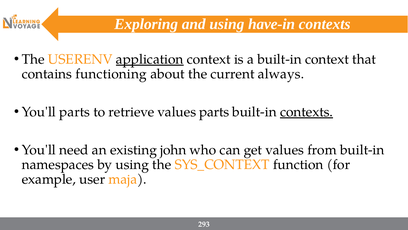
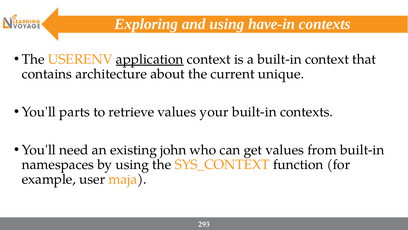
functioning: functioning -> architecture (111, 74)
always: always -> unique (281, 74)
values parts: parts -> your (214, 112)
contexts underline: present -> none (306, 112)
